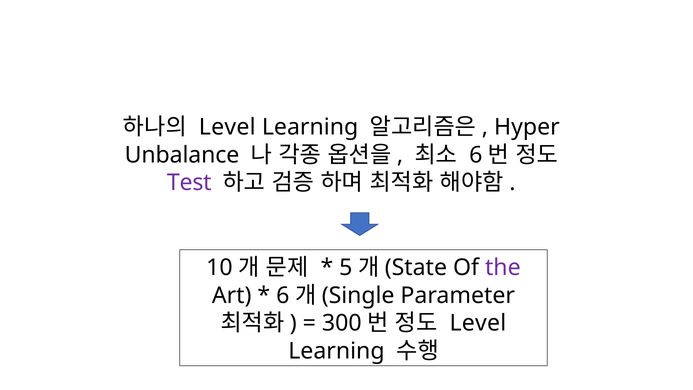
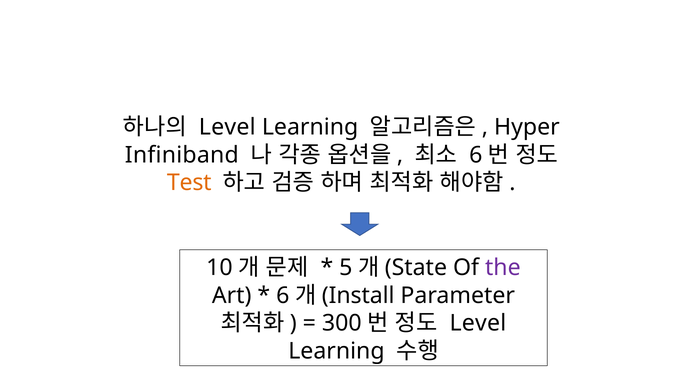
Unbalance: Unbalance -> Infiniband (182, 155)
Test colour: purple -> orange (189, 183)
Single: Single -> Install (358, 295)
